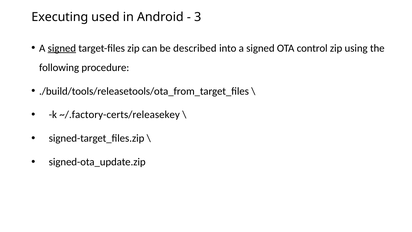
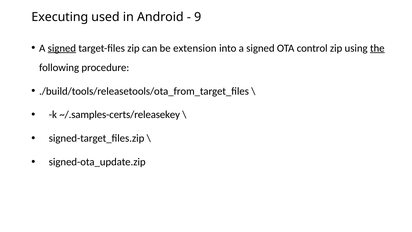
3: 3 -> 9 (198, 17)
described: described -> extension (195, 48)
the underline: none -> present (377, 48)
~/.factory-certs/releasekey: ~/.factory-certs/releasekey -> ~/.samples-certs/releasekey (120, 115)
